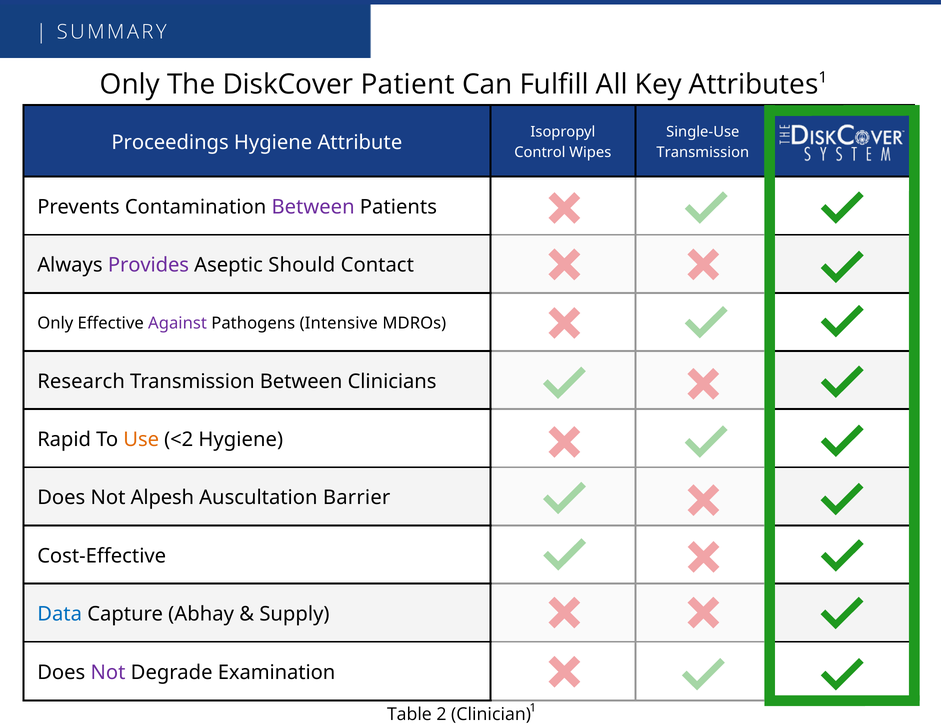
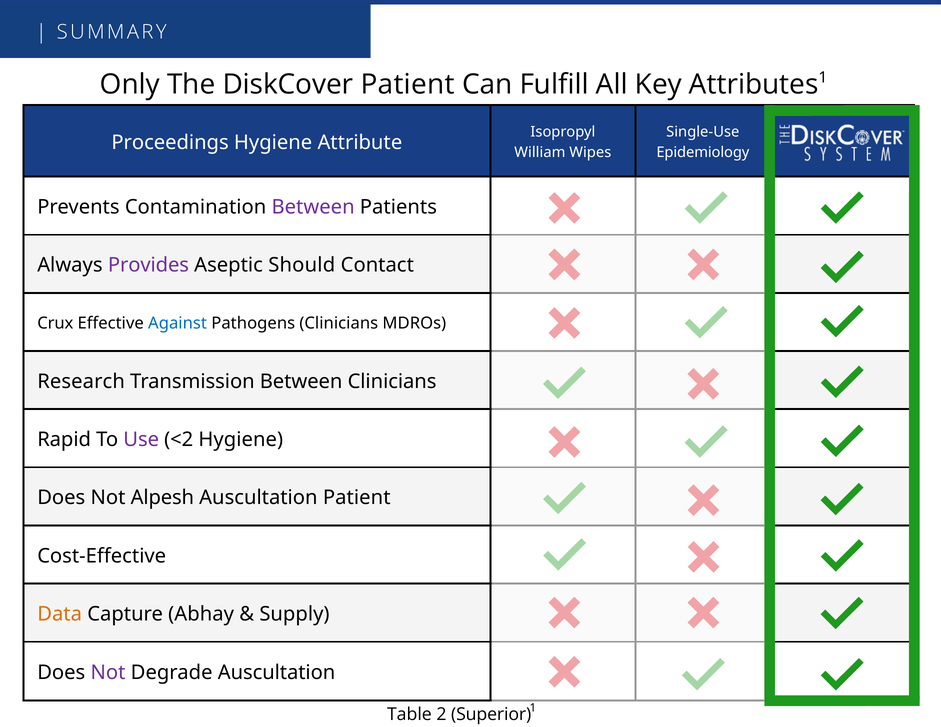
Control: Control -> William (540, 152)
Transmission: Transmission -> Epidemiology (703, 152)
Only: Only -> Crux (55, 323)
Against colour: purple -> blue (178, 323)
Pathogens Intensive: Intensive -> Clinicians (339, 323)
Use colour: orange -> purple (141, 440)
Auscultation Barrier: Barrier -> Patient (357, 498)
Data colour: blue -> orange (60, 614)
Degrade Examination: Examination -> Auscultation (277, 673)
Clinician: Clinician -> Superior (491, 715)
